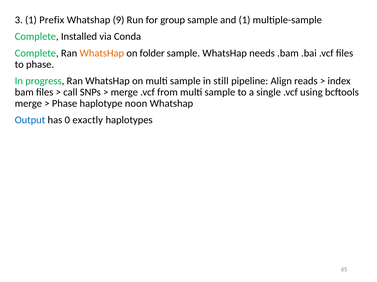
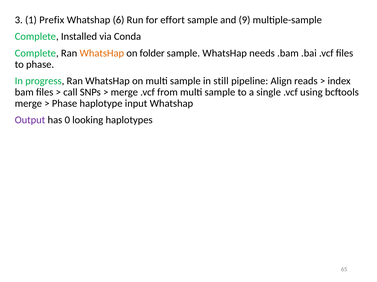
9: 9 -> 6 (119, 20)
group: group -> effort (173, 20)
and 1: 1 -> 9 (244, 20)
noon: noon -> input (136, 104)
Output colour: blue -> purple (30, 120)
exactly: exactly -> looking (88, 120)
